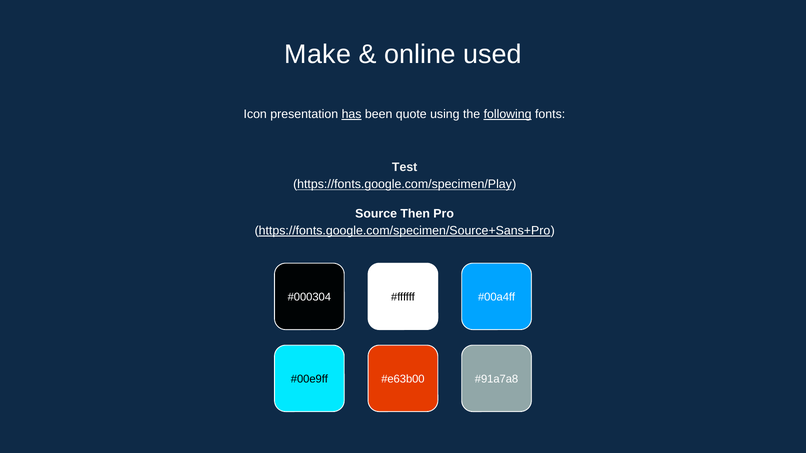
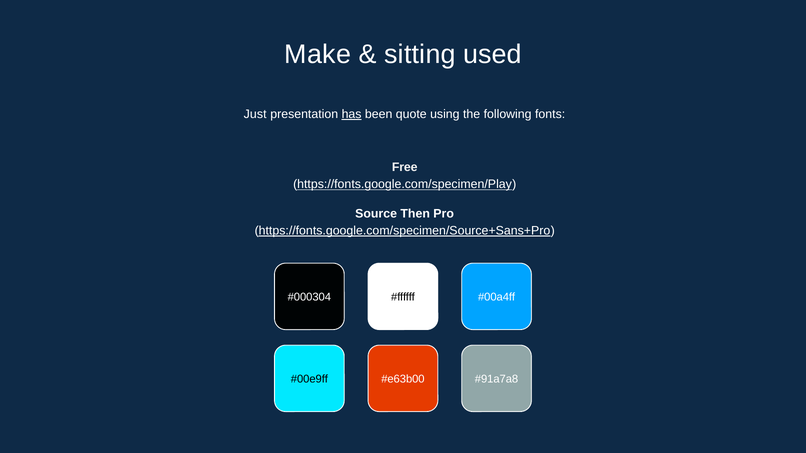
online: online -> sitting (420, 55)
Icon: Icon -> Just (255, 114)
following underline: present -> none (508, 114)
Test: Test -> Free (405, 168)
